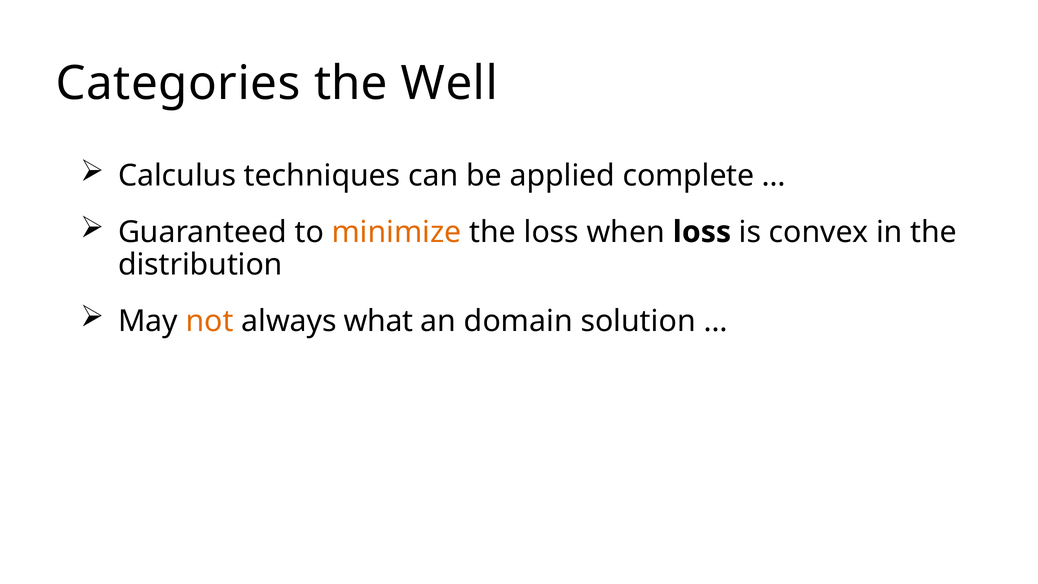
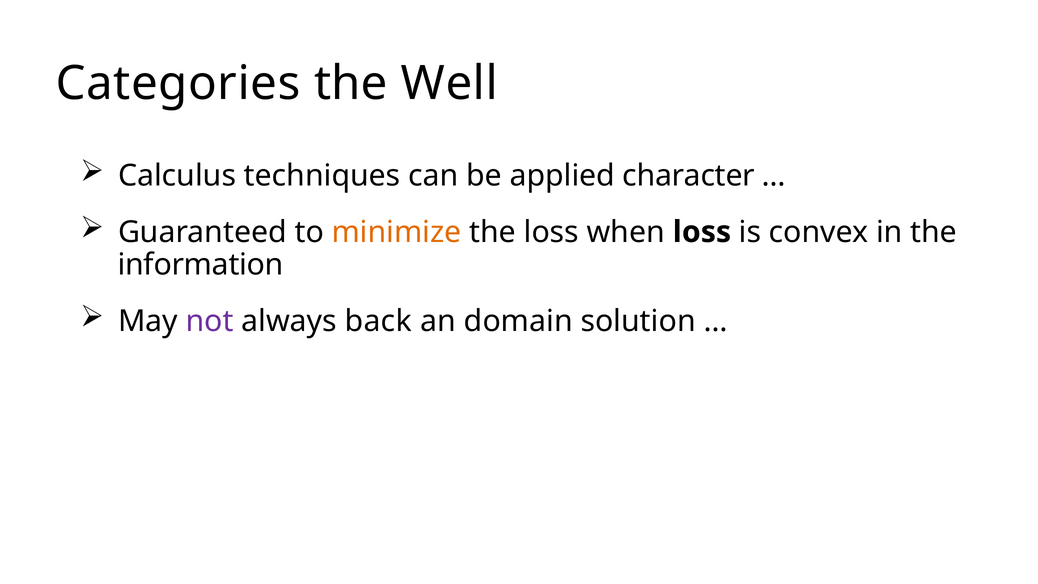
complete: complete -> character (689, 175)
distribution: distribution -> information (200, 265)
not colour: orange -> purple (210, 321)
what: what -> back (378, 321)
